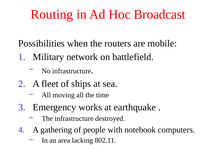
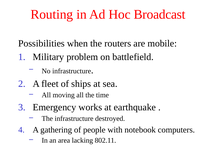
network: network -> problem (82, 57)
